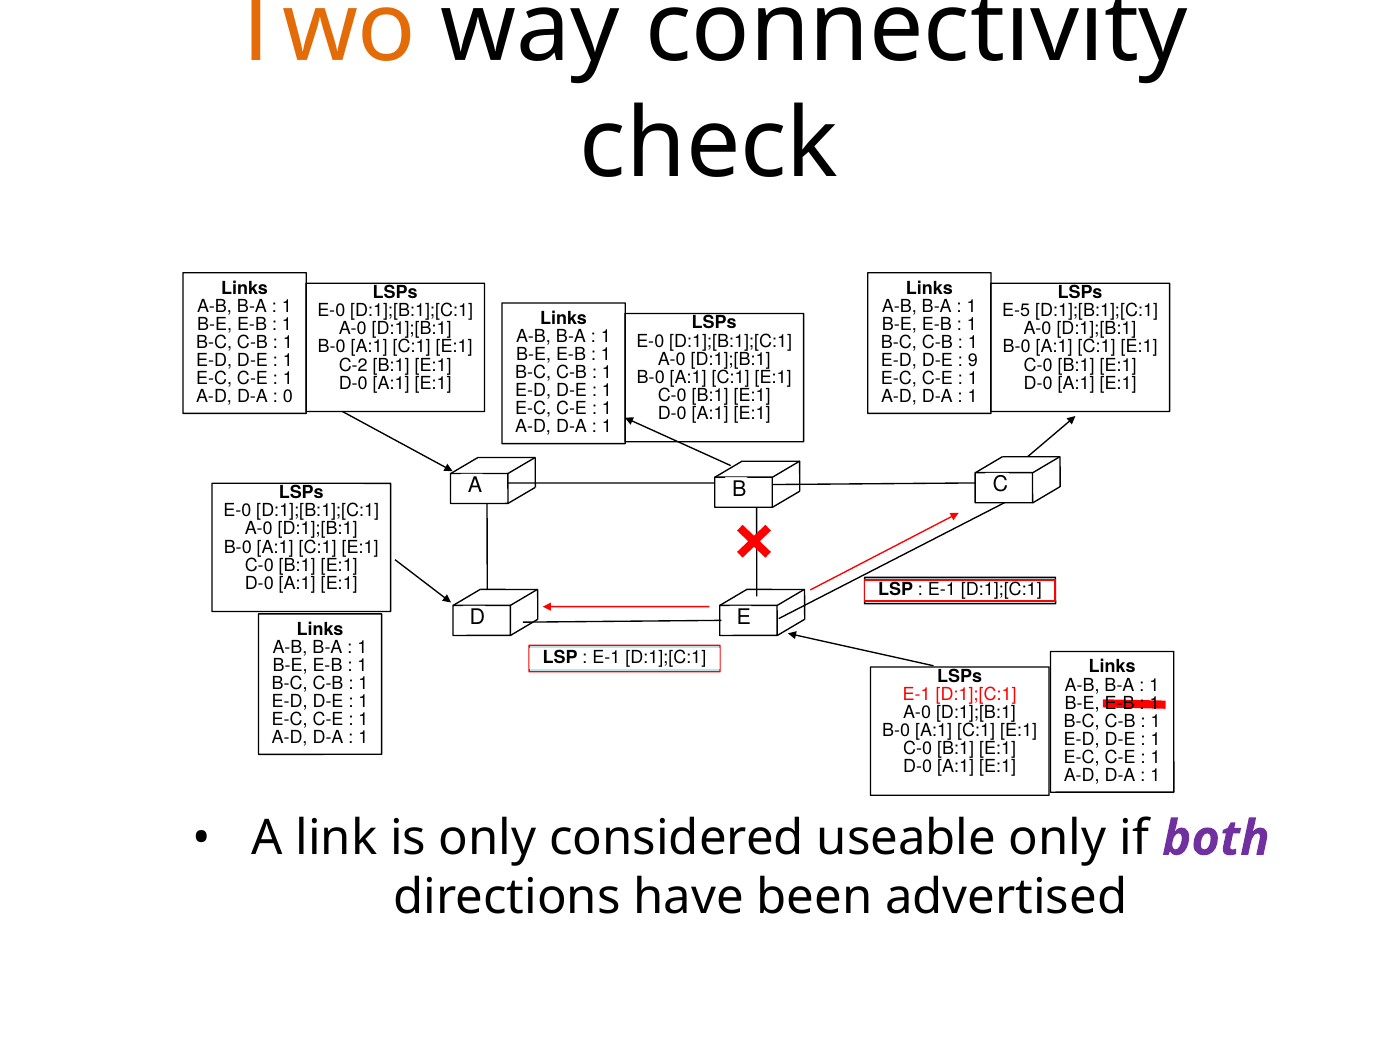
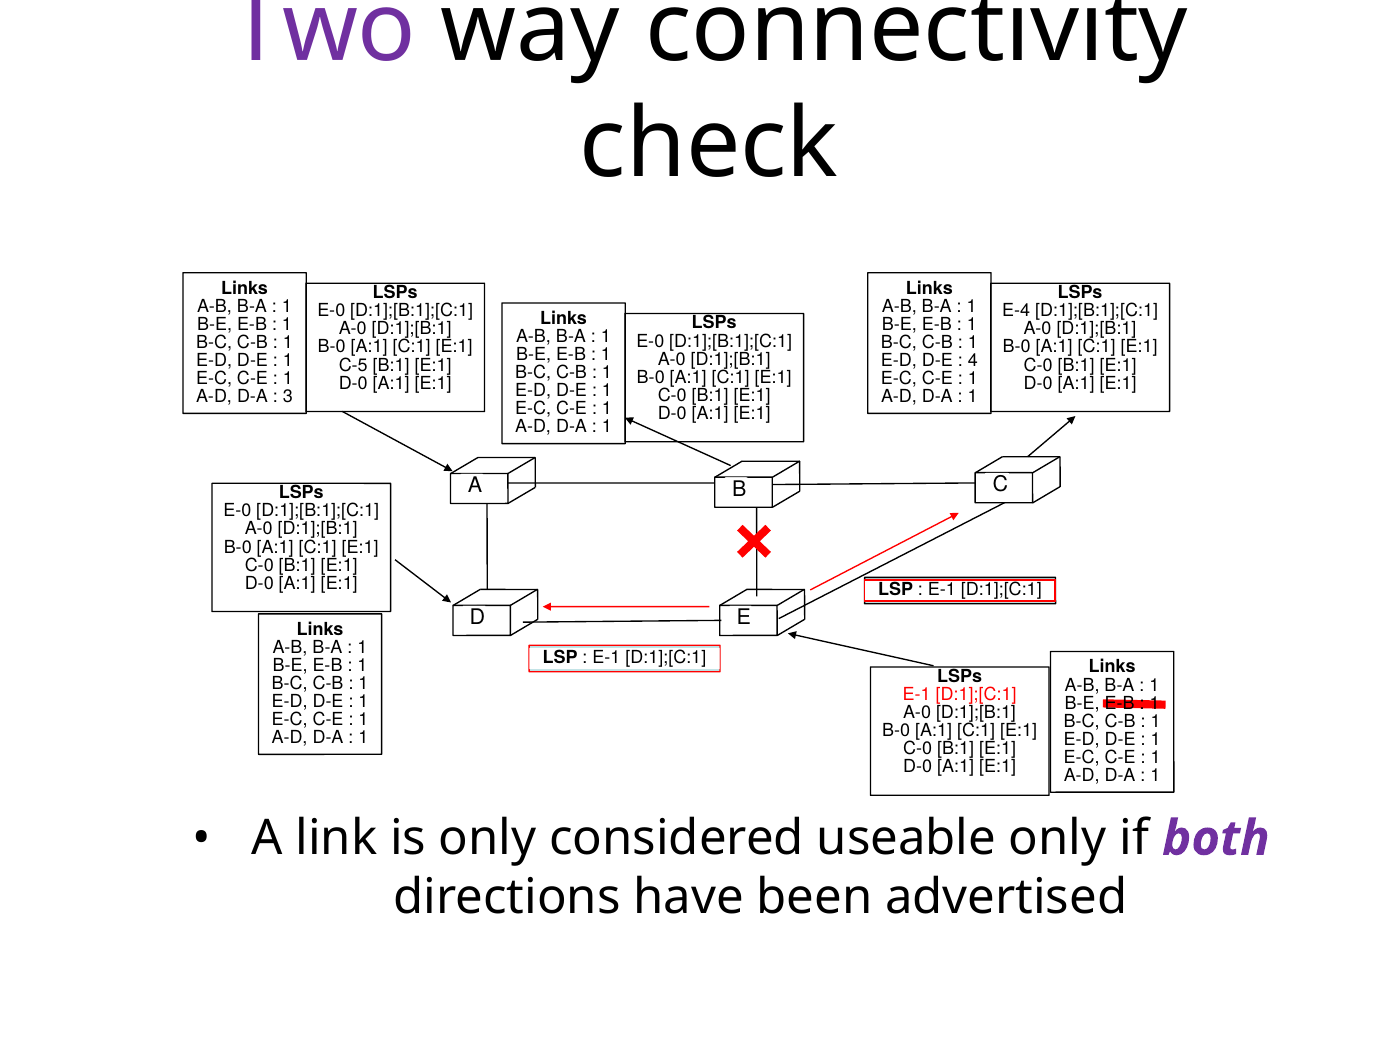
Two colour: orange -> purple (323, 29)
E-5: E-5 -> E-4 (1016, 311)
9: 9 -> 4 (973, 361)
C-2: C-2 -> C-5 (353, 365)
0: 0 -> 3 (288, 397)
